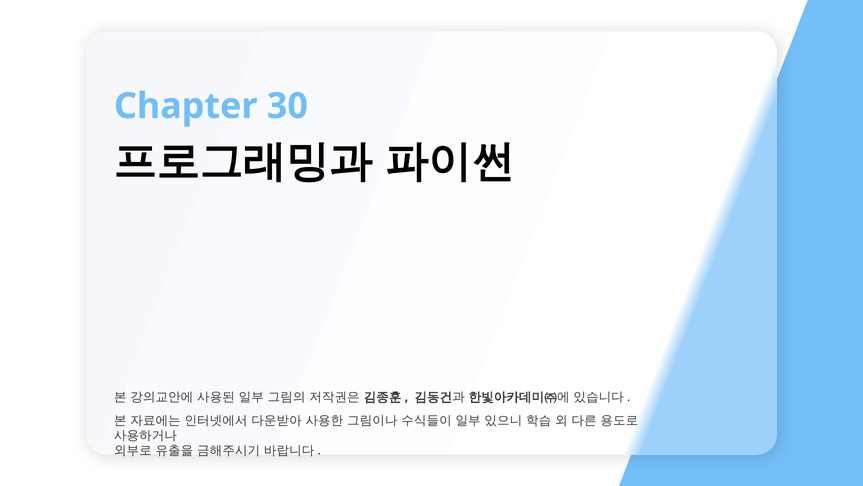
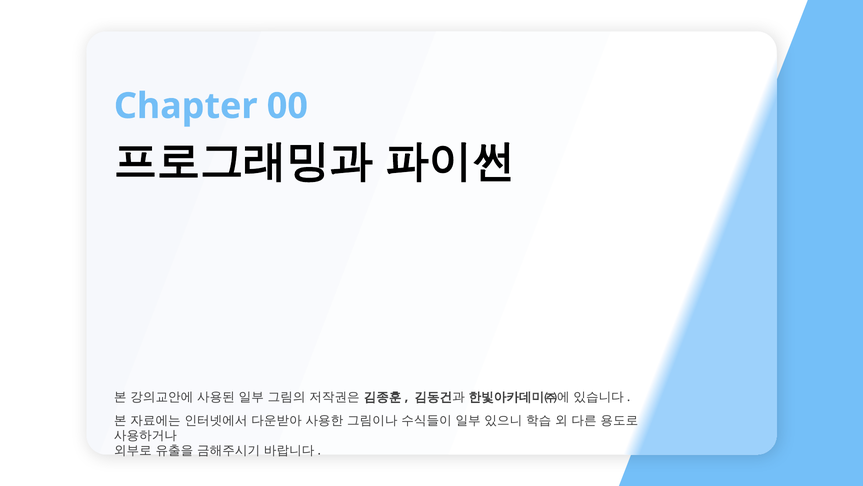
30: 30 -> 00 (287, 106)
